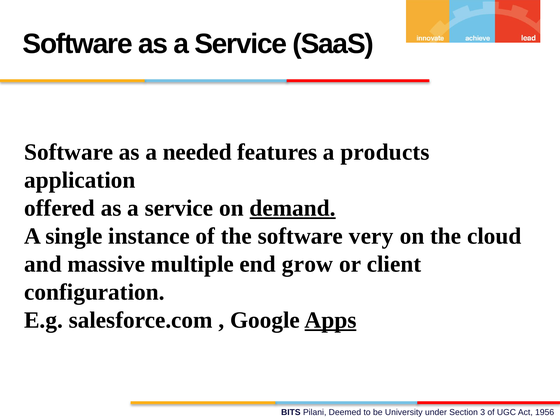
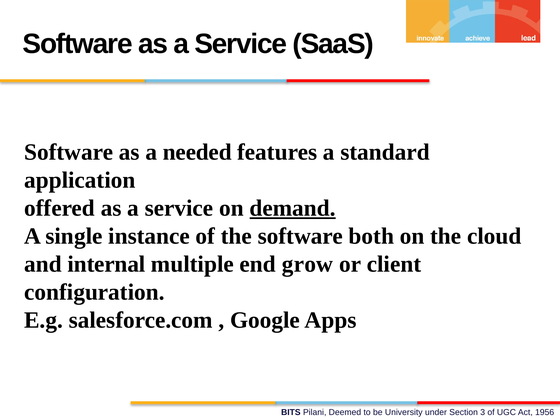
products: products -> standard (385, 152)
very: very -> both (371, 236)
massive: massive -> internal (106, 264)
Apps underline: present -> none (330, 320)
